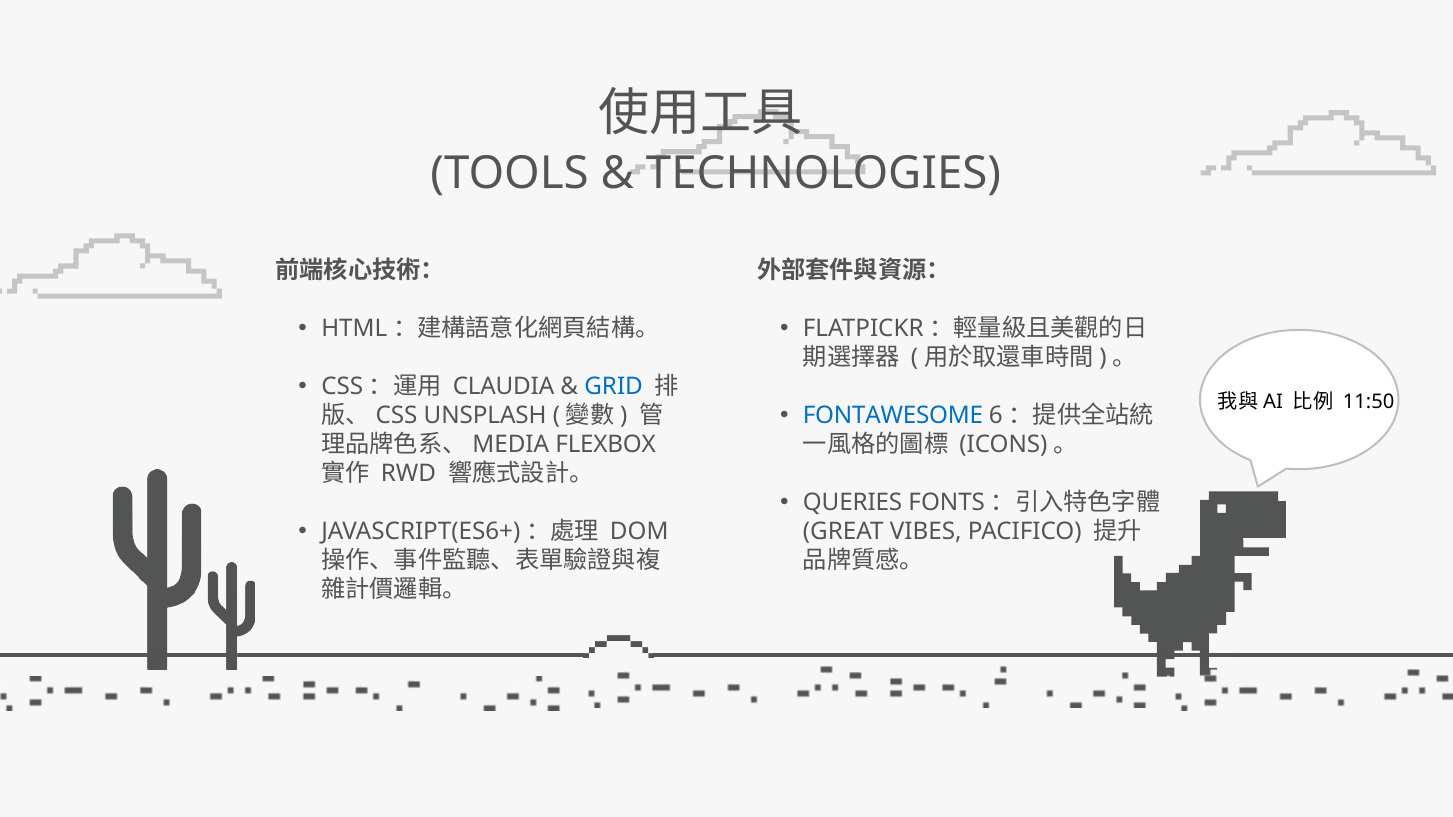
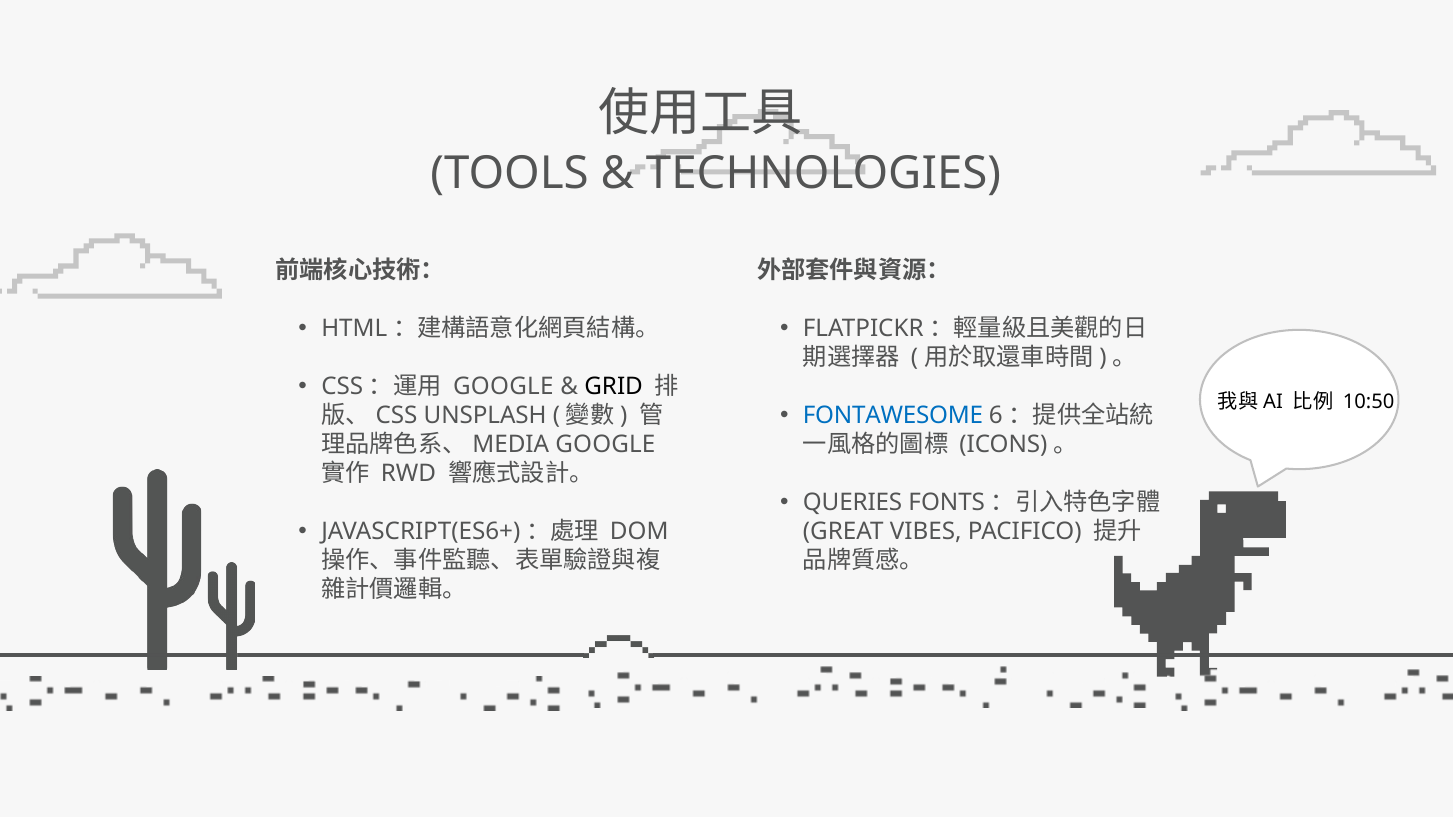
CLAUDIA: CLAUDIA -> GOOGLE (503, 387)
GRID colour: blue -> black (614, 387)
11:50: 11:50 -> 10:50 (1369, 402)
FLEXBOX: FLEXBOX -> GOOGLE (605, 445)
